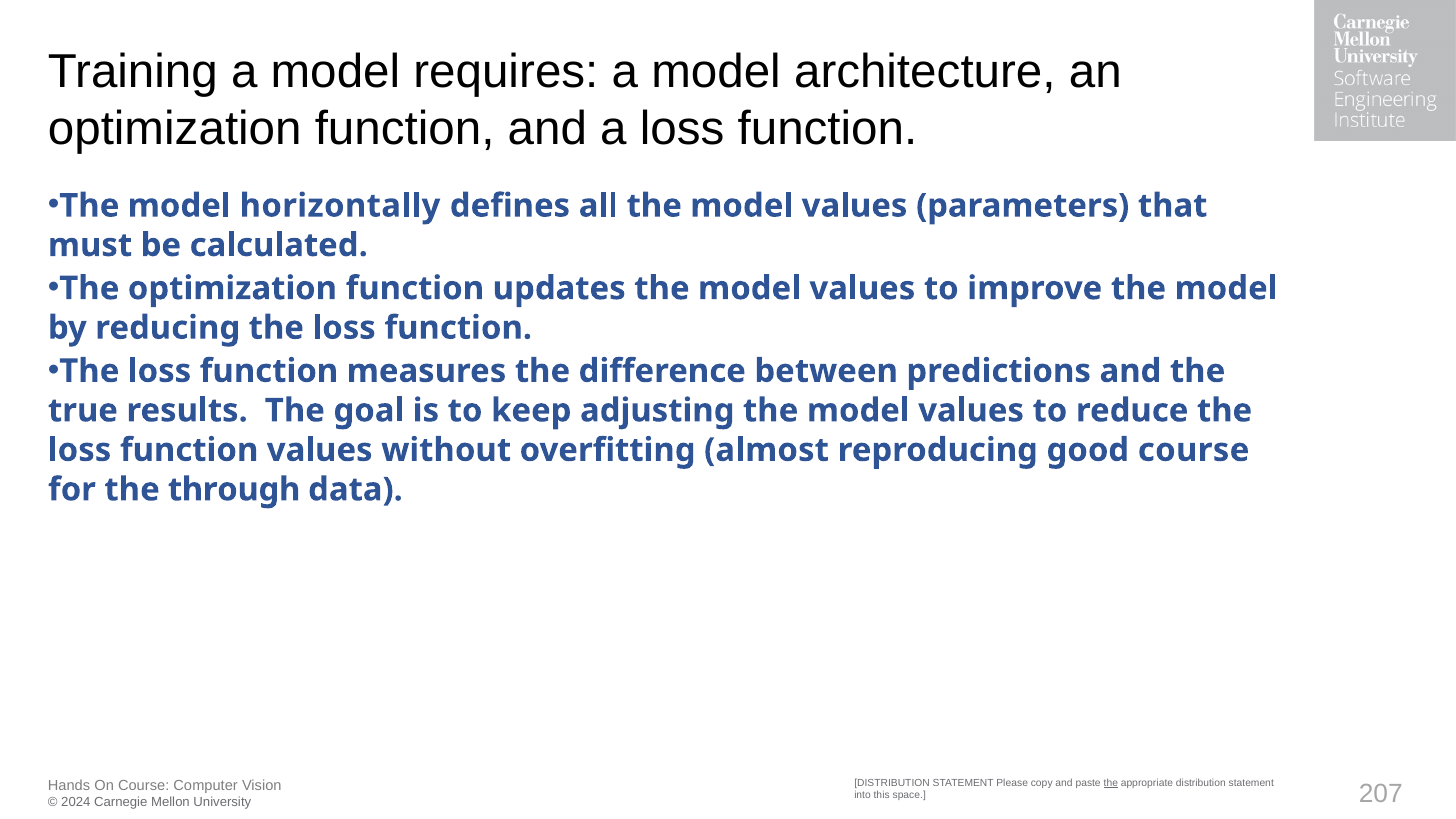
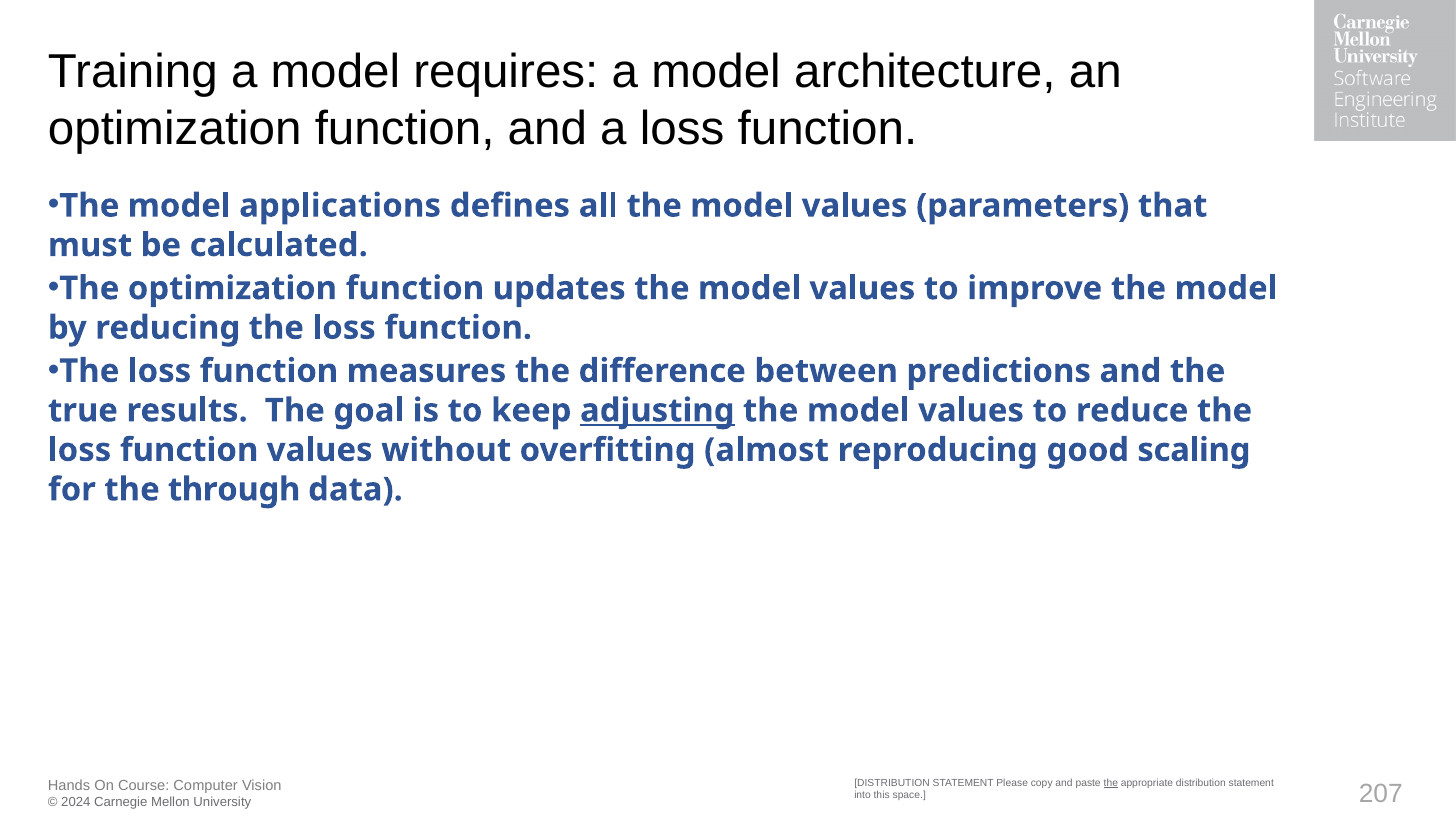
horizontally: horizontally -> applications (340, 206)
adjusting underline: none -> present (657, 410)
good course: course -> scaling (1194, 450)
